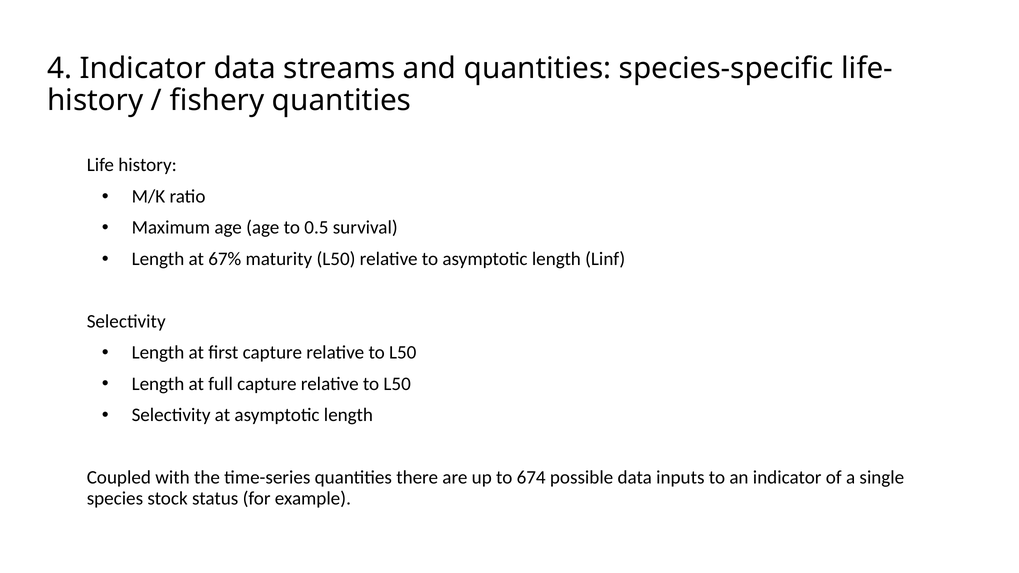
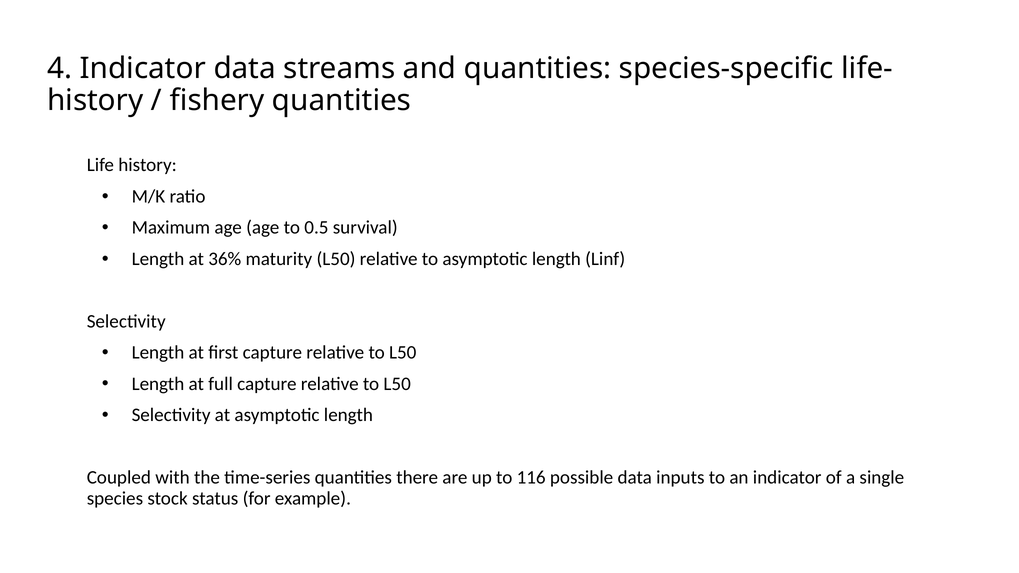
67%: 67% -> 36% (225, 259)
674: 674 -> 116 (531, 478)
